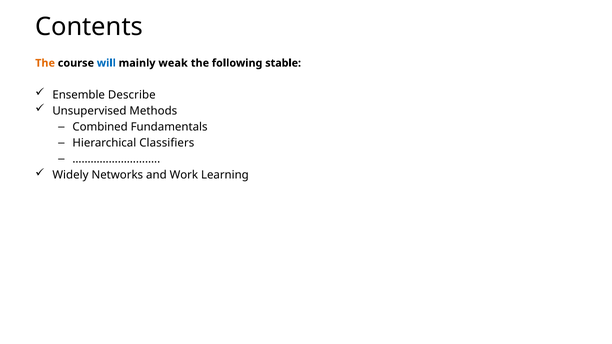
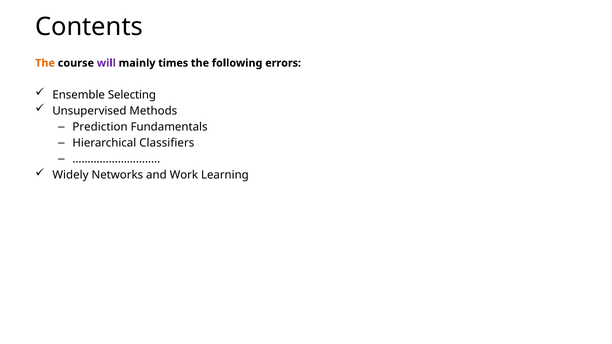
will colour: blue -> purple (106, 63)
weak: weak -> times (173, 63)
stable: stable -> errors (283, 63)
Describe: Describe -> Selecting (132, 95)
Combined: Combined -> Prediction (100, 127)
